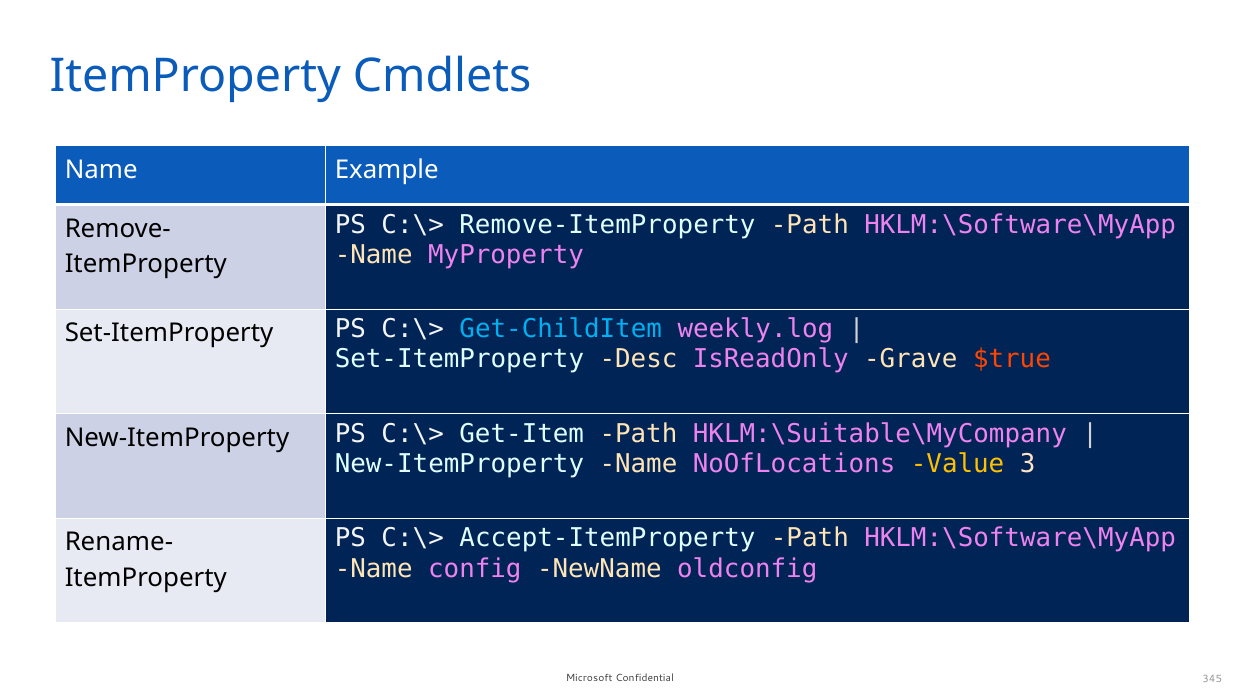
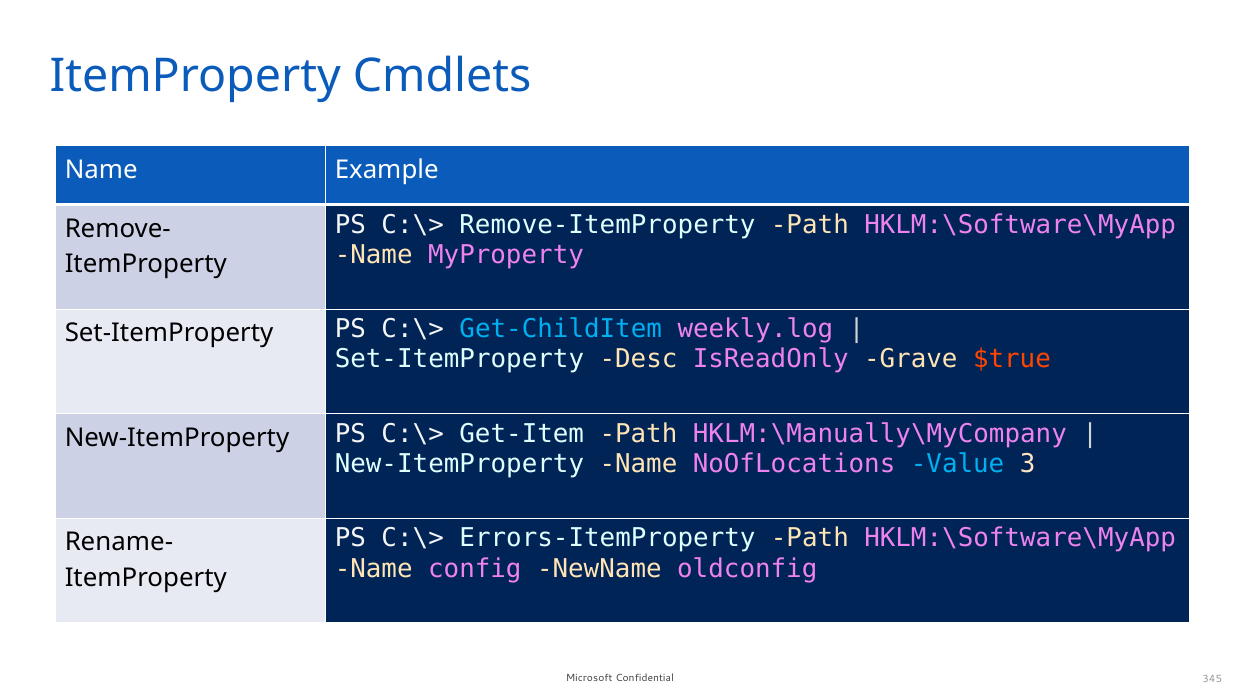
HKLM:\Suitable\MyCompany: HKLM:\Suitable\MyCompany -> HKLM:\Manually\MyCompany (880, 434)
Value colour: yellow -> light blue (958, 464)
Accept-ItemProperty: Accept-ItemProperty -> Errors-ItemProperty (607, 538)
